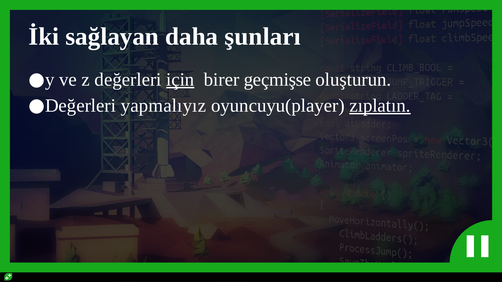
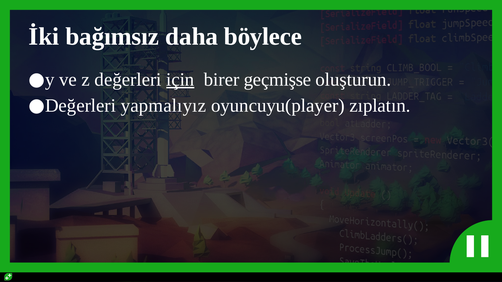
sağlayan: sağlayan -> bağımsız (112, 37)
şunları: şunları -> böylece (263, 37)
zıplatın underline: present -> none (380, 106)
